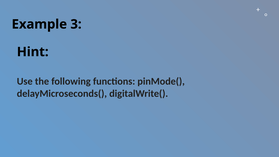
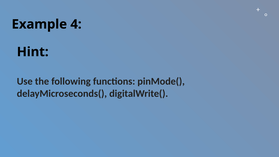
3: 3 -> 4 (76, 24)
